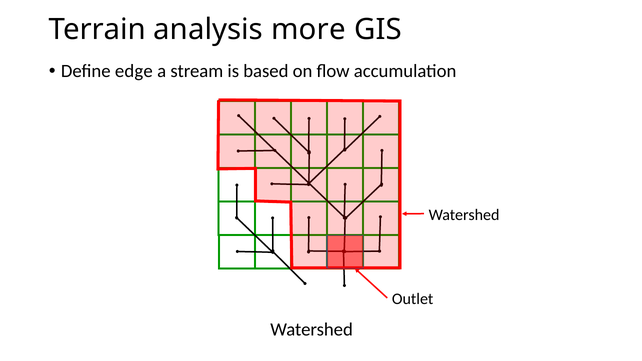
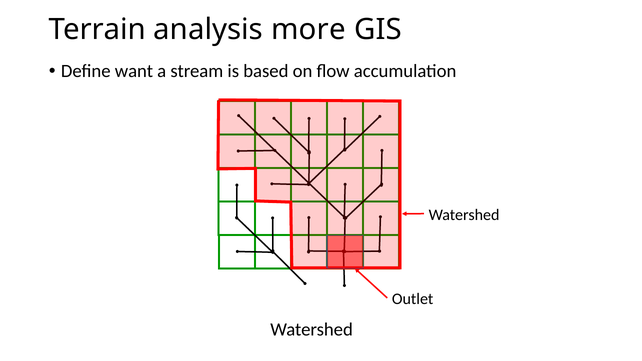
edge: edge -> want (134, 71)
